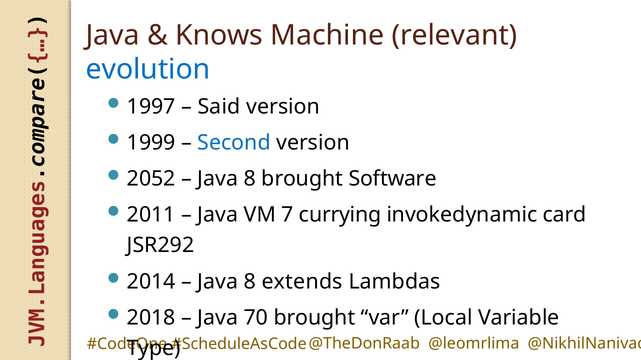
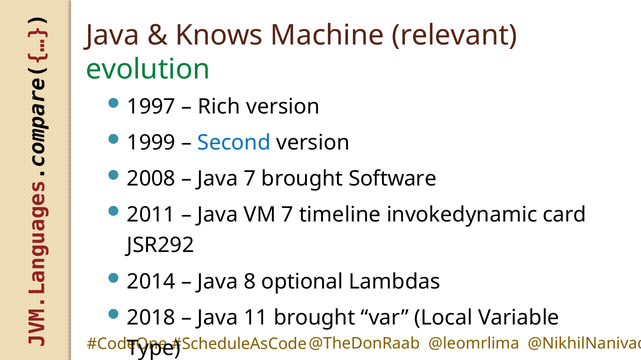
evolution colour: blue -> green (148, 70)
Said: Said -> Rich (219, 107)
2052: 2052 -> 2008 (151, 179)
8: 8 -> 7 (250, 179)
currying: currying -> timeline (340, 215)
extends: extends -> optional (302, 282)
70: 70 -> 11 (256, 318)
